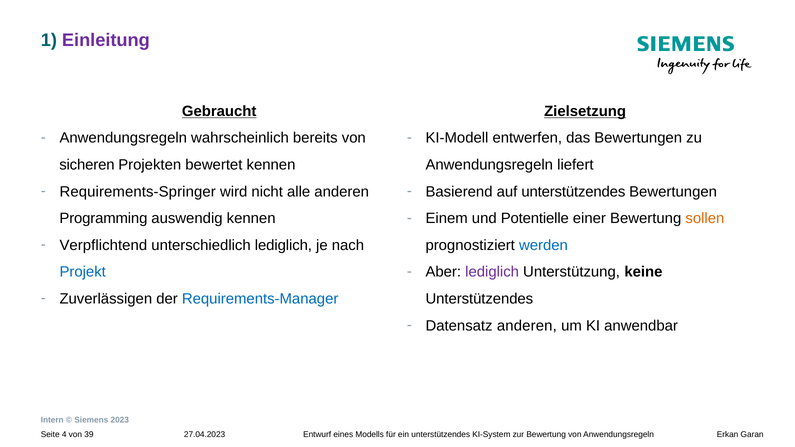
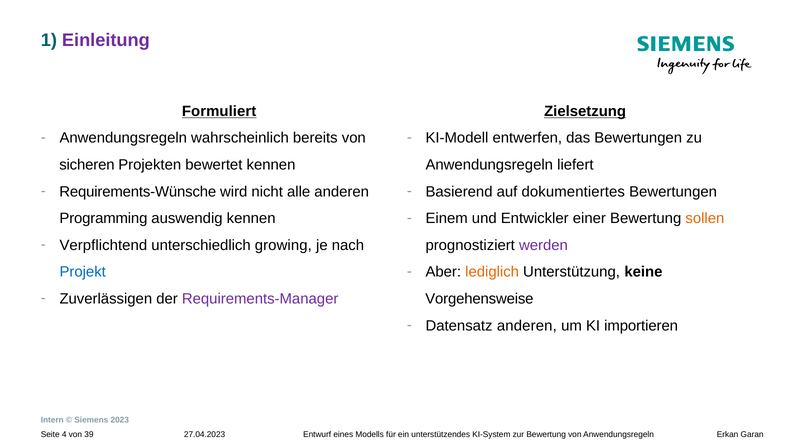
Gebraucht: Gebraucht -> Formuliert (219, 111)
Requirements-Springer: Requirements-Springer -> Requirements-Wünsche (138, 192)
auf unterstützendes: unterstützendes -> dokumentiertes (573, 192)
Potentielle: Potentielle -> Entwickler (535, 219)
unterschiedlich lediglich: lediglich -> growing (283, 245)
werden colour: blue -> purple (543, 245)
lediglich colour: purple -> orange (492, 272)
Requirements-Manager colour: blue -> purple (260, 299)
Unterstützendes: Unterstützendes -> Vorgehensweise (479, 299)
anwendbar: anwendbar -> importieren (641, 326)
